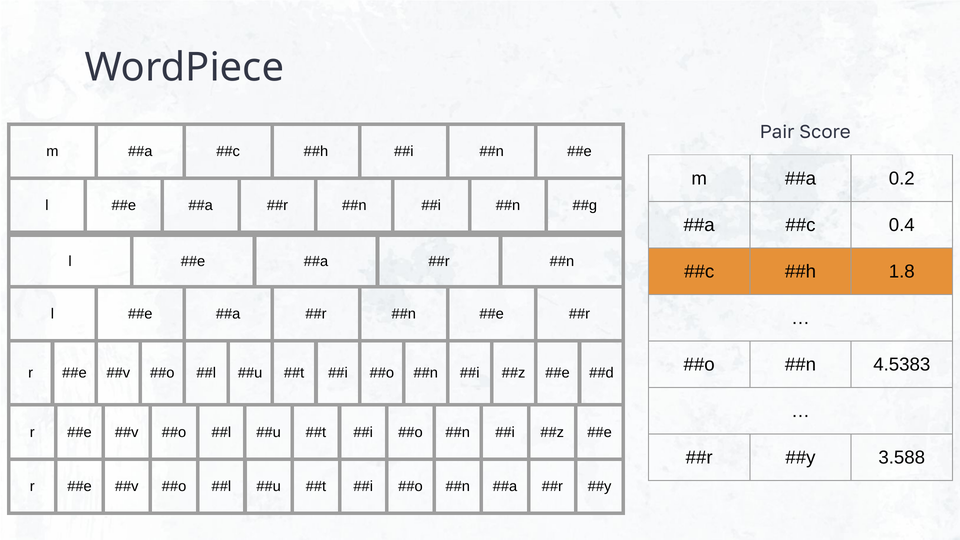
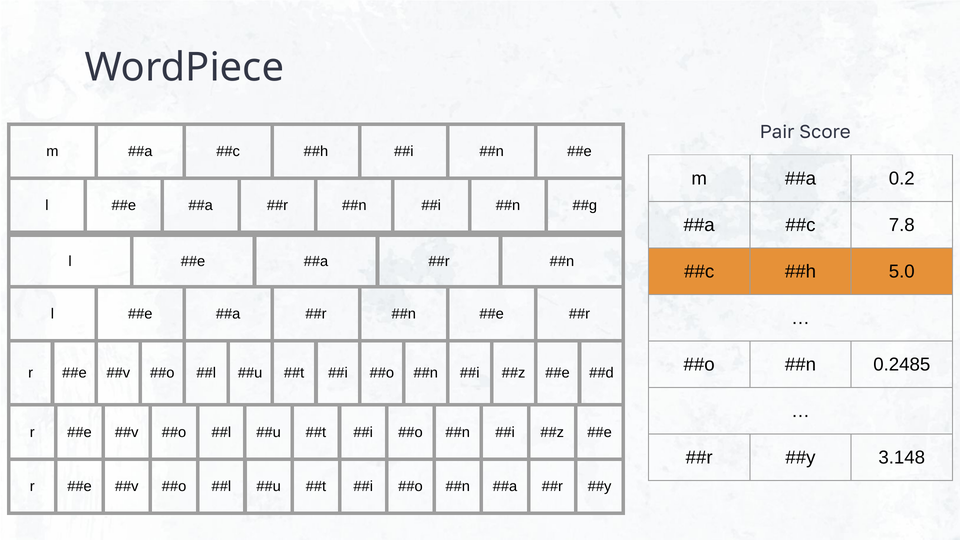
0.4: 0.4 -> 7.8 (902, 225)
1.8: 1.8 -> 5.0 (902, 271)
4.5383: 4.5383 -> 0.2485 (902, 364)
3.588: 3.588 -> 3.148 (902, 458)
